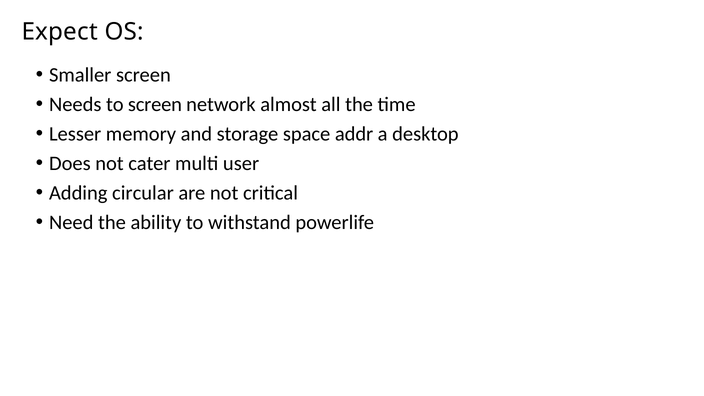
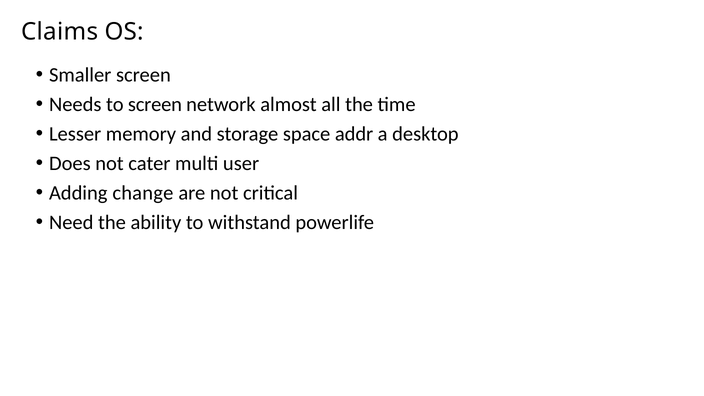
Expect: Expect -> Claims (60, 32)
circular: circular -> change (143, 193)
